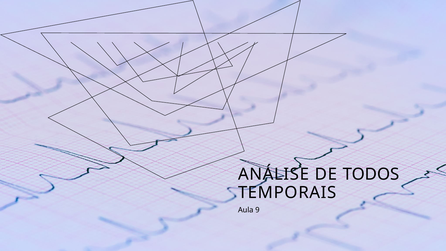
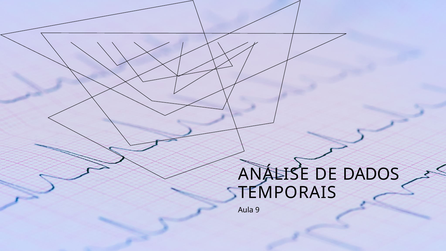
TODOS: TODOS -> DADOS (371, 174)
